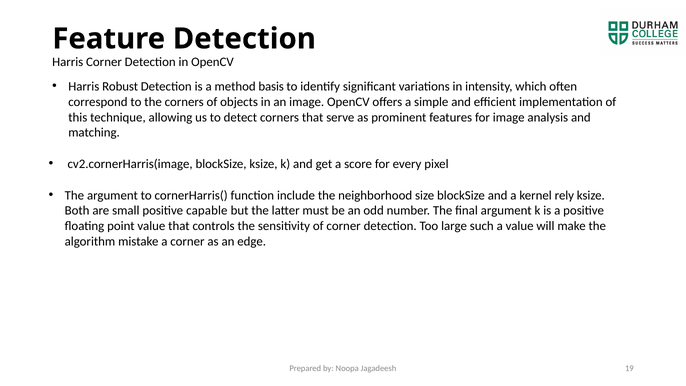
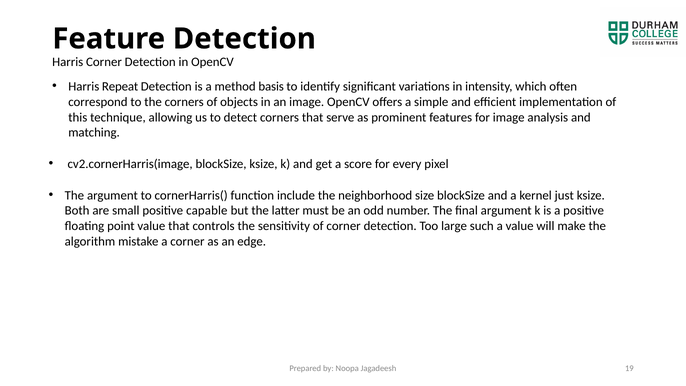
Robust: Robust -> Repeat (120, 86)
rely: rely -> just (564, 195)
